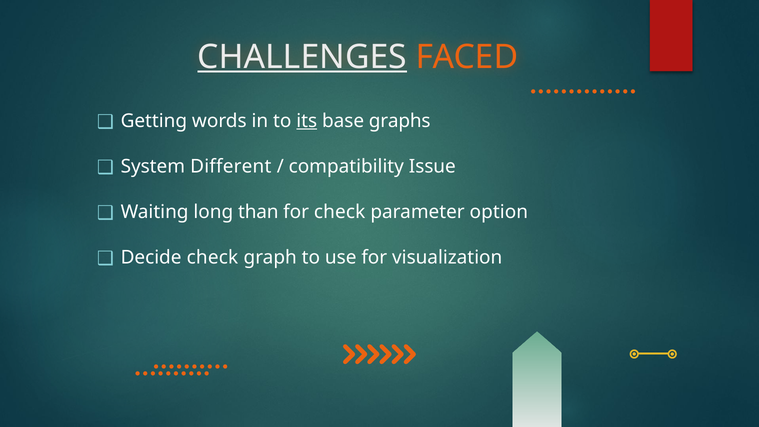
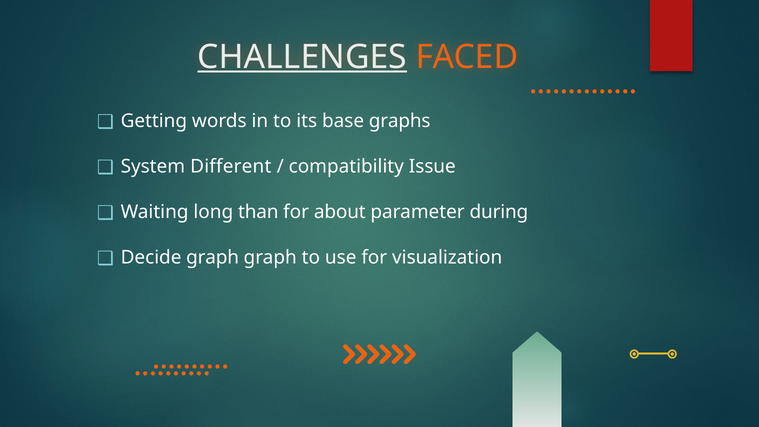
its underline: present -> none (307, 121)
for check: check -> about (340, 212)
option: option -> during (499, 212)
Decide check: check -> graph (213, 257)
